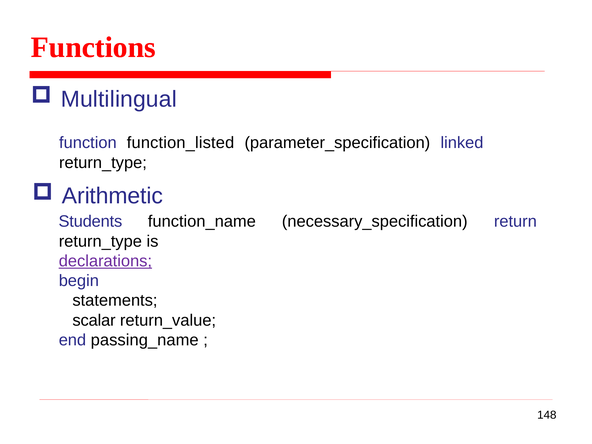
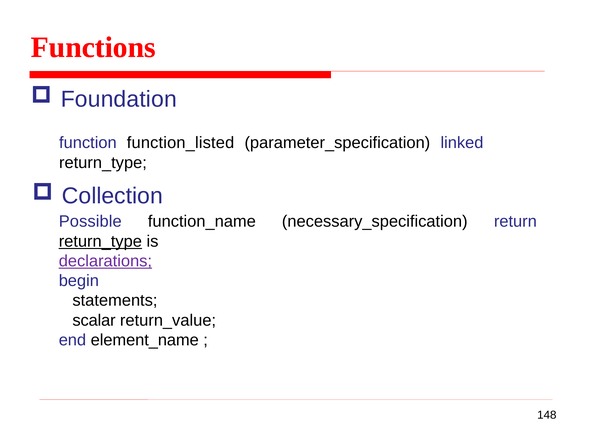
Multilingual: Multilingual -> Foundation (119, 99)
Arithmetic: Arithmetic -> Collection (112, 196)
Students: Students -> Possible (90, 222)
return_type underline: none -> present (100, 241)
passing_name: passing_name -> element_name (145, 340)
